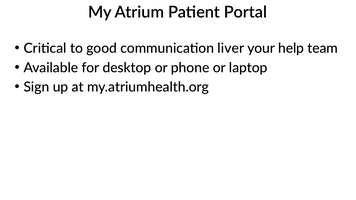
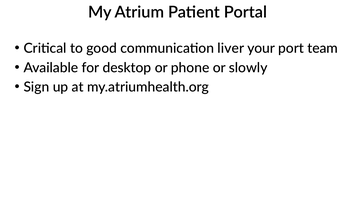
help: help -> port (291, 48)
laptop: laptop -> slowly (248, 68)
